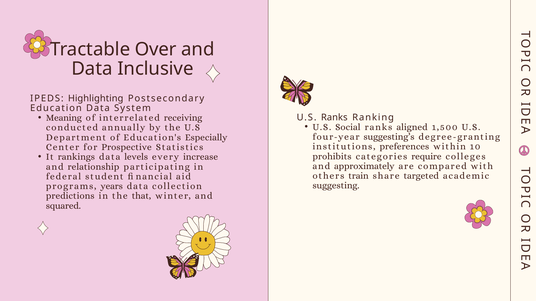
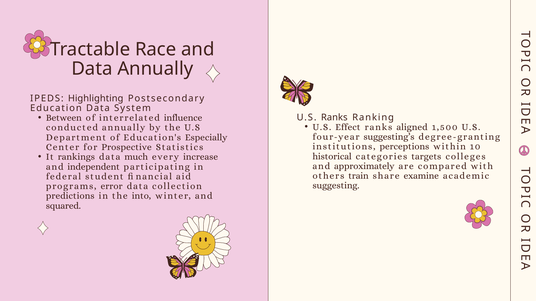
Over: Over -> Race (156, 49)
Data Inclusive: Inclusive -> Annually (155, 69)
Meaning: Meaning -> Between (64, 118)
receiving: receiving -> influence (183, 118)
Social: Social -> Effect (348, 127)
preferences: preferences -> perceptions (404, 147)
levels: levels -> much (136, 157)
prohibits: prohibits -> historical (332, 157)
require: require -> targets (426, 157)
relationship: relationship -> independent (94, 167)
targeted: targeted -> examine (421, 176)
years: years -> error (112, 186)
that: that -> into (141, 196)
